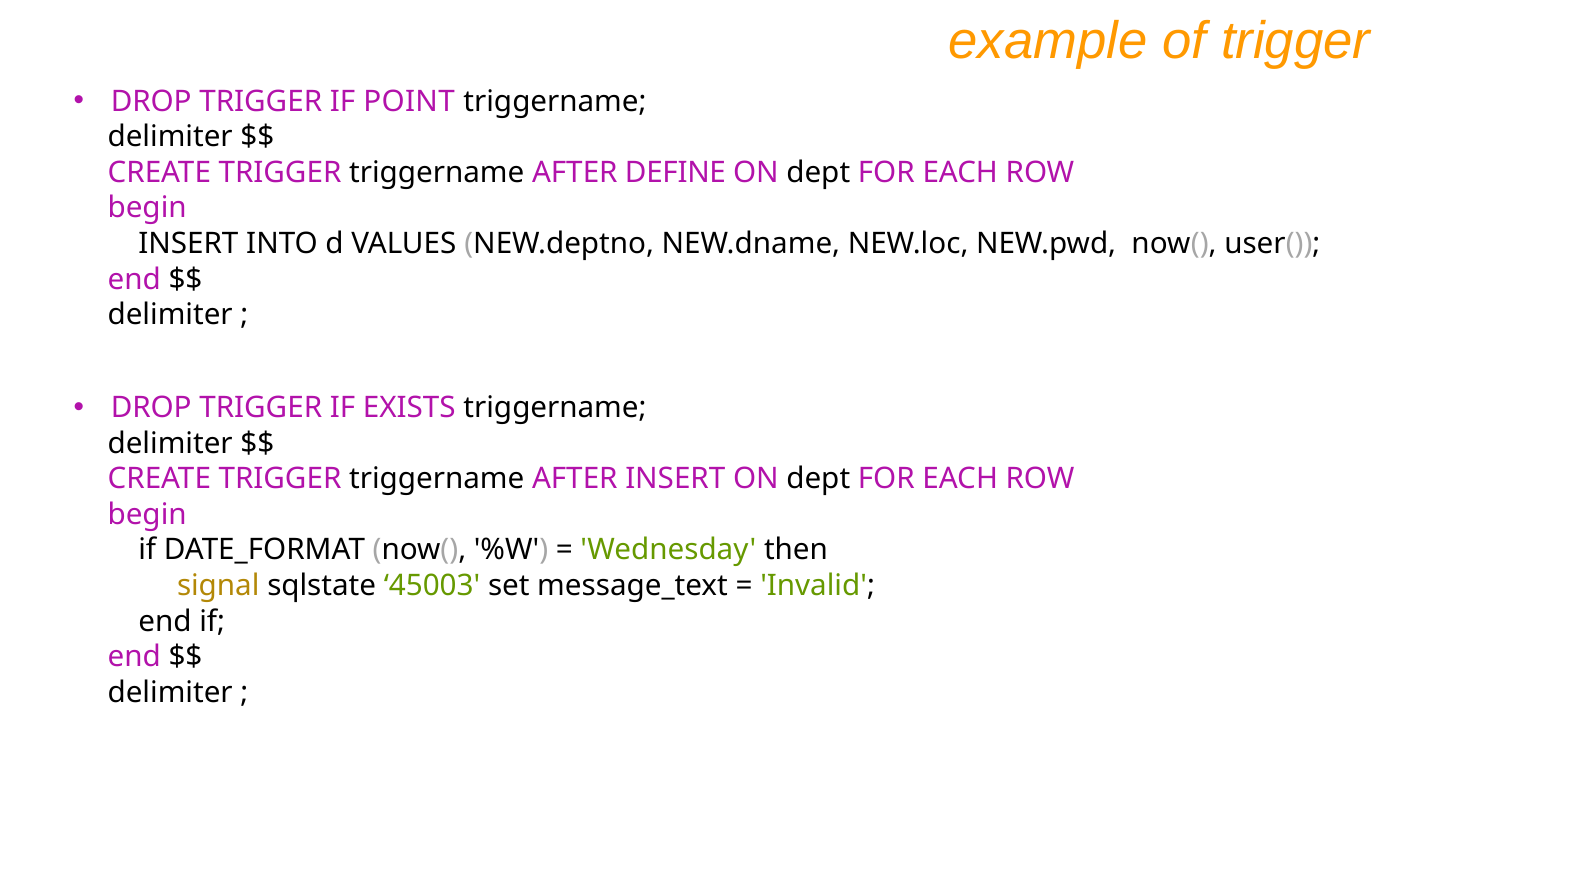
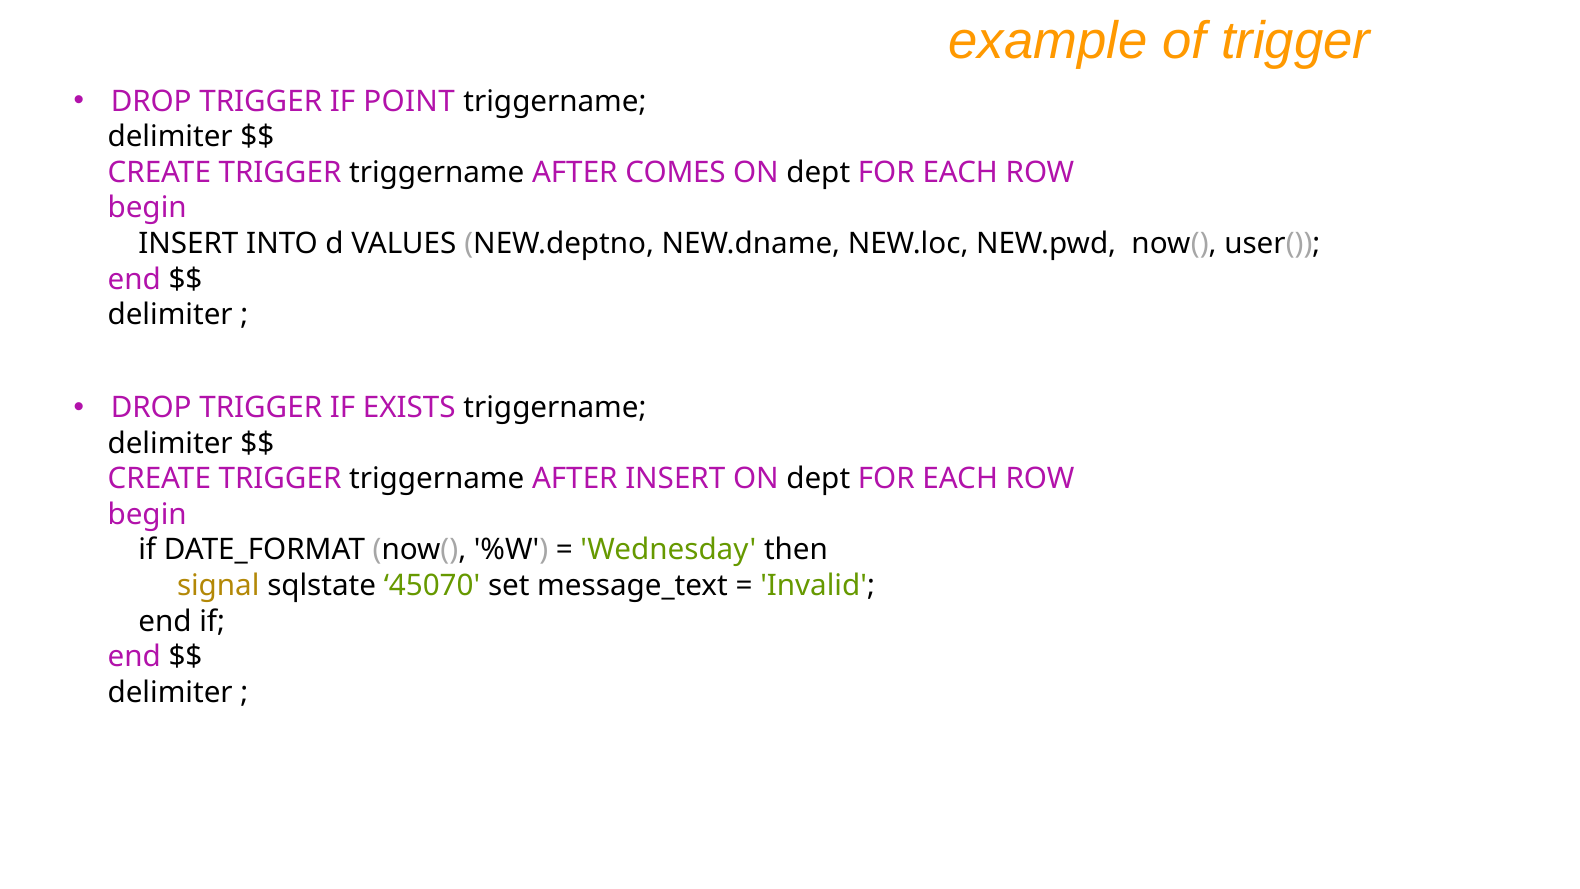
DEFINE: DEFINE -> COMES (675, 173)
45003: 45003 -> 45070 (432, 586)
